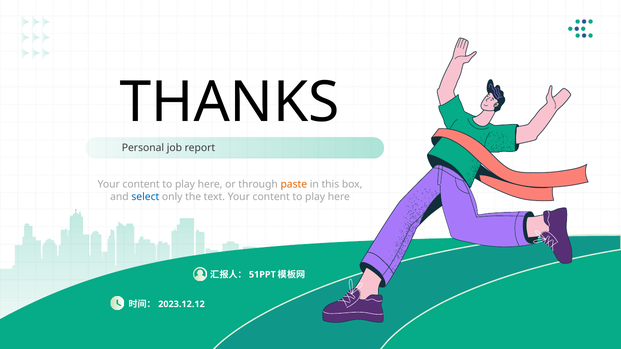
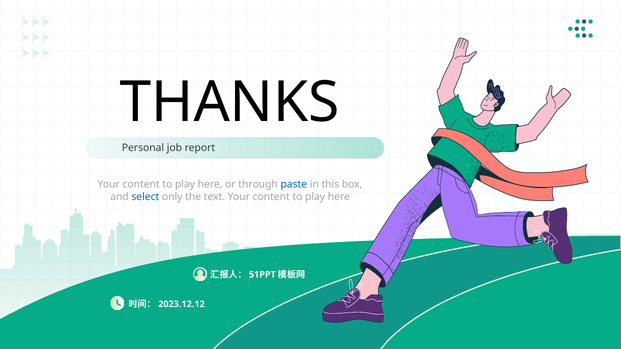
paste colour: orange -> blue (294, 185)
